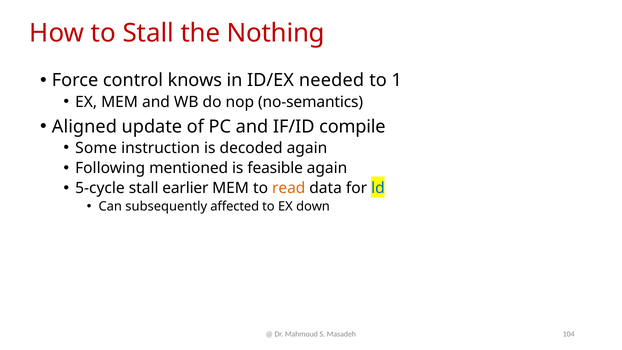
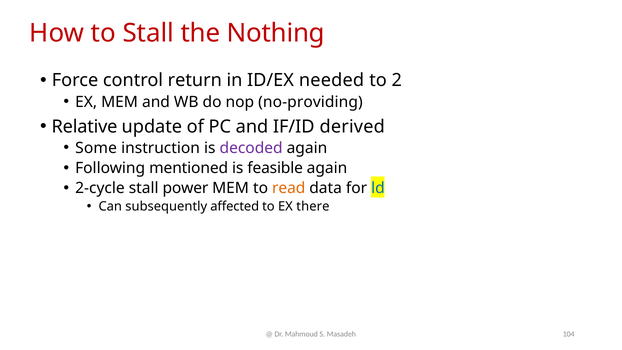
knows: knows -> return (195, 80)
1: 1 -> 2 (397, 80)
no-semantics: no-semantics -> no-providing (310, 102)
Aligned: Aligned -> Relative (85, 126)
compile: compile -> derived (352, 126)
decoded colour: black -> purple (251, 148)
5-cycle: 5-cycle -> 2-cycle (100, 188)
earlier: earlier -> power (185, 188)
down: down -> there (313, 207)
